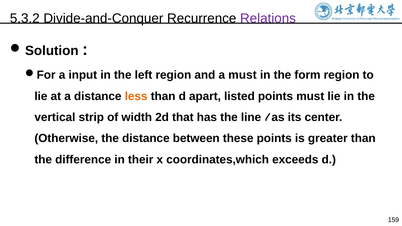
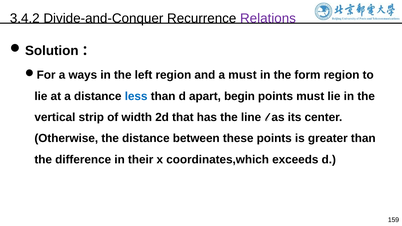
5.3.2: 5.3.2 -> 3.4.2 (25, 18)
input: input -> ways (83, 75)
less colour: orange -> blue (136, 96)
listed: listed -> begin (240, 96)
